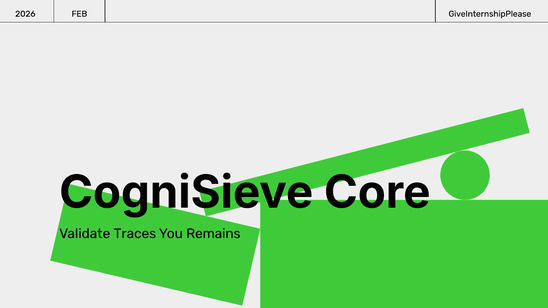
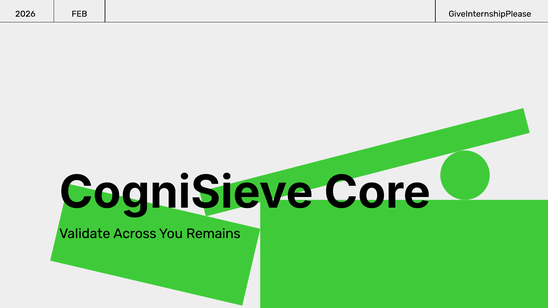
Traces: Traces -> Across (135, 234)
